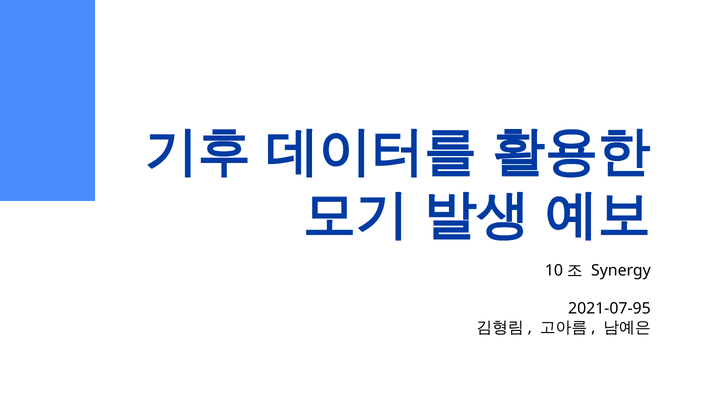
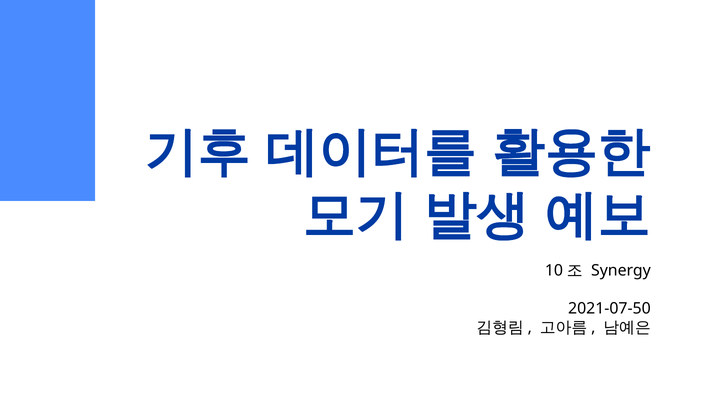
2021-07-95: 2021-07-95 -> 2021-07-50 (609, 309)
